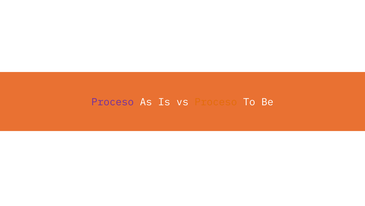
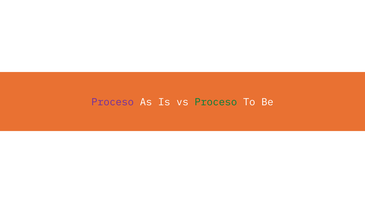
Proceso colour: orange -> green (216, 102)
